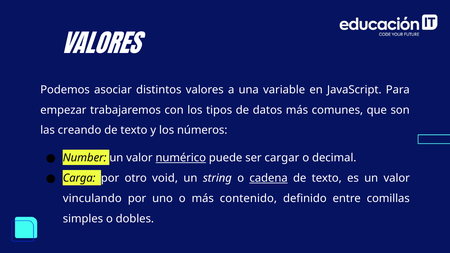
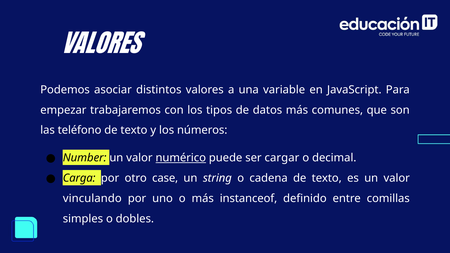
creando: creando -> teléfono (80, 130)
void: void -> case (165, 178)
cadena underline: present -> none (269, 178)
contenido: contenido -> instanceof (248, 199)
